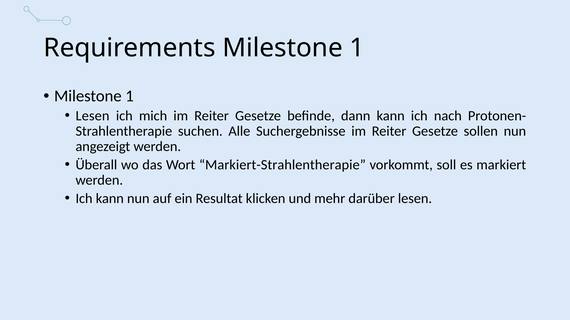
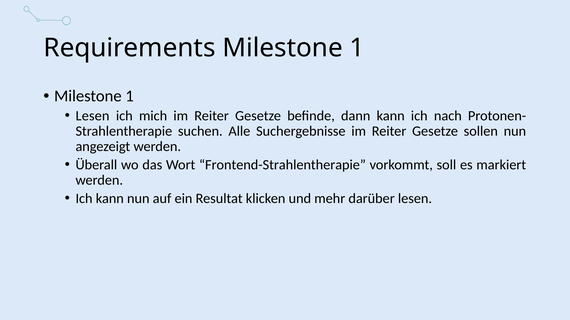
Markiert-Strahlentherapie: Markiert-Strahlentherapie -> Frontend-Strahlentherapie (282, 165)
